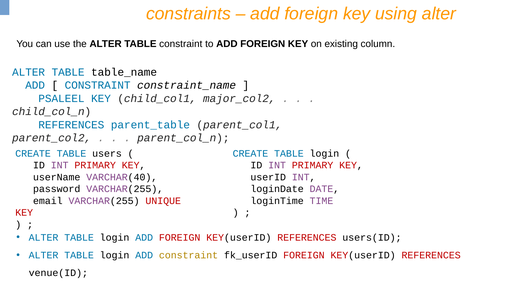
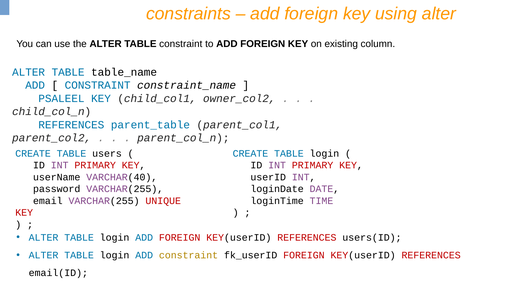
major_col2: major_col2 -> owner_col2 (239, 98)
venue(ID: venue(ID -> email(ID (58, 273)
